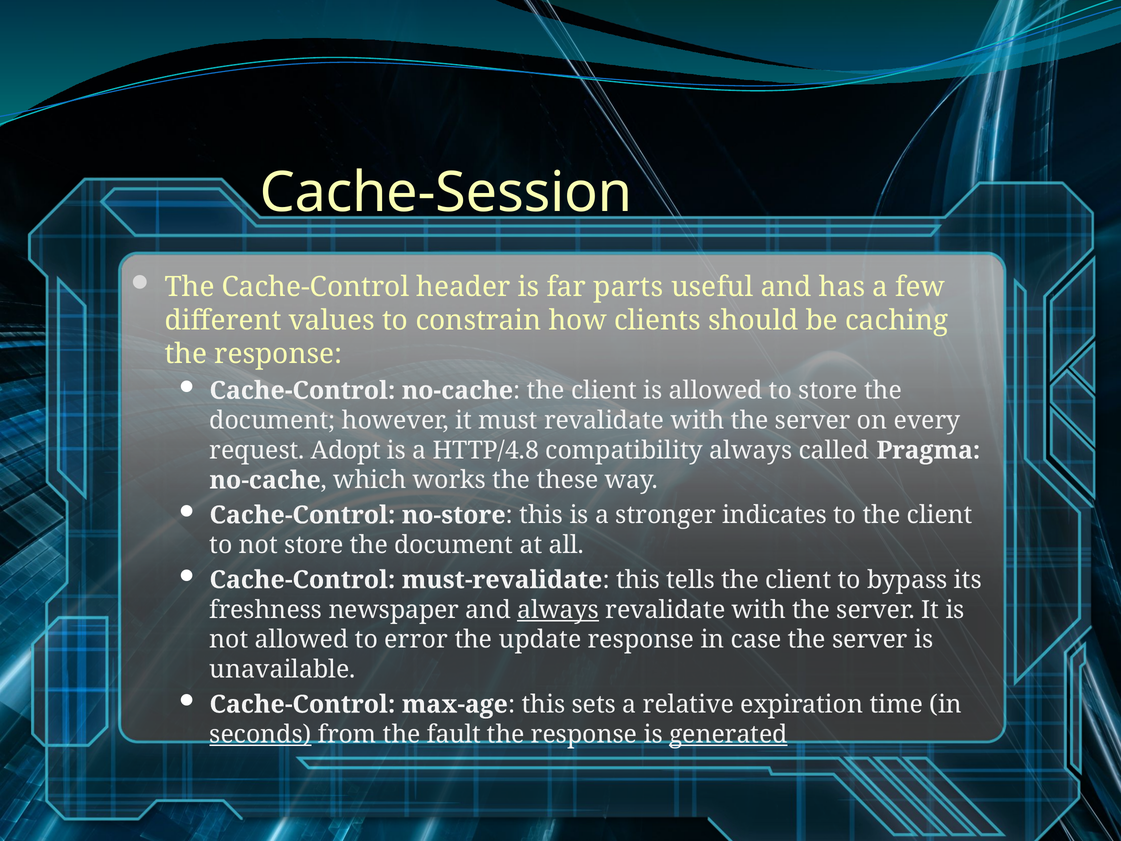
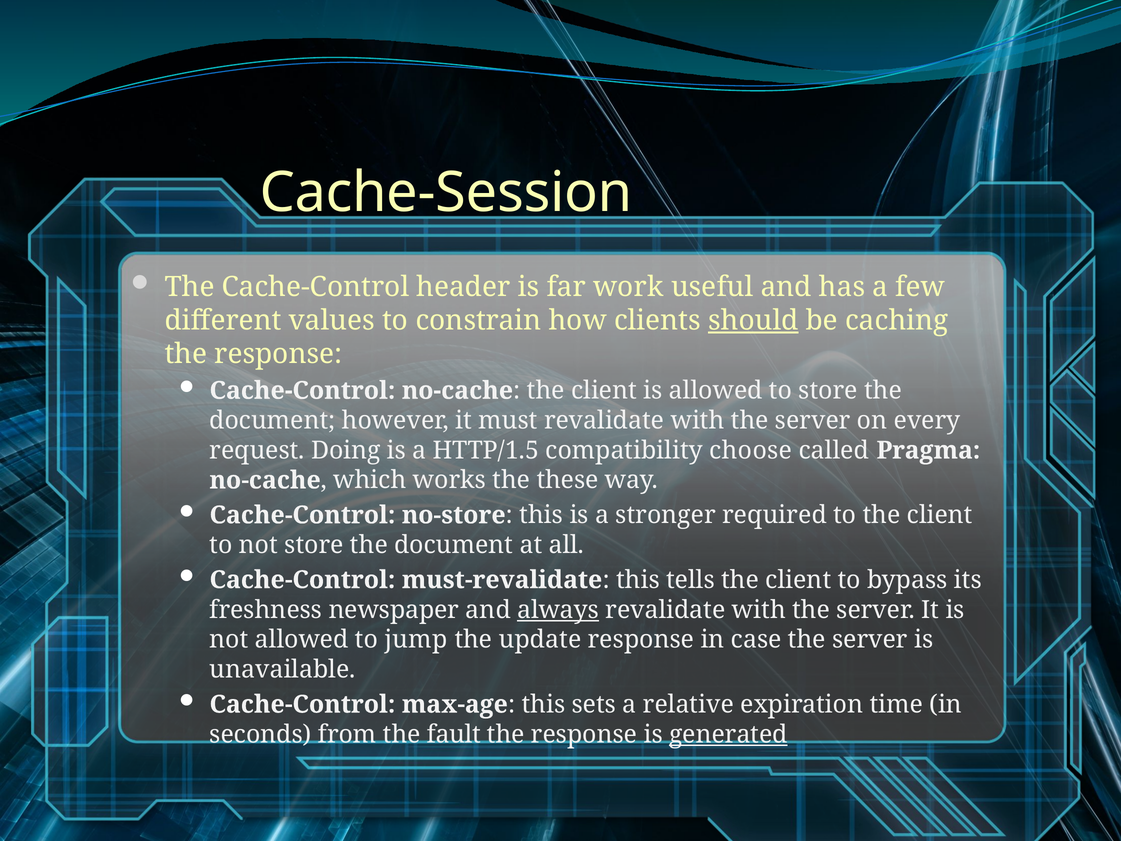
parts: parts -> work (628, 287)
should underline: none -> present (753, 320)
Adopt: Adopt -> Doing (346, 450)
HTTP/4.8: HTTP/4.8 -> HTTP/1.5 (486, 450)
compatibility always: always -> choose (751, 450)
indicates: indicates -> required (774, 515)
error: error -> jump (416, 639)
seconds underline: present -> none (260, 734)
